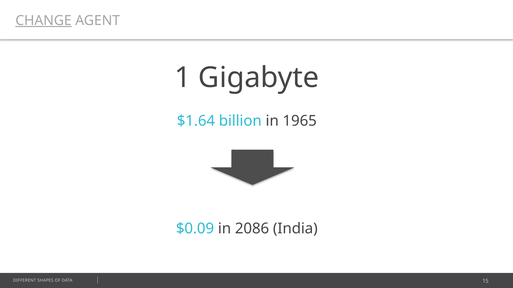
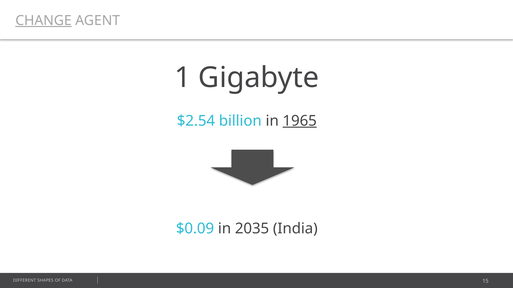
$1.64: $1.64 -> $2.54 (196, 121)
1965 underline: none -> present (300, 121)
2086: 2086 -> 2035 (252, 229)
